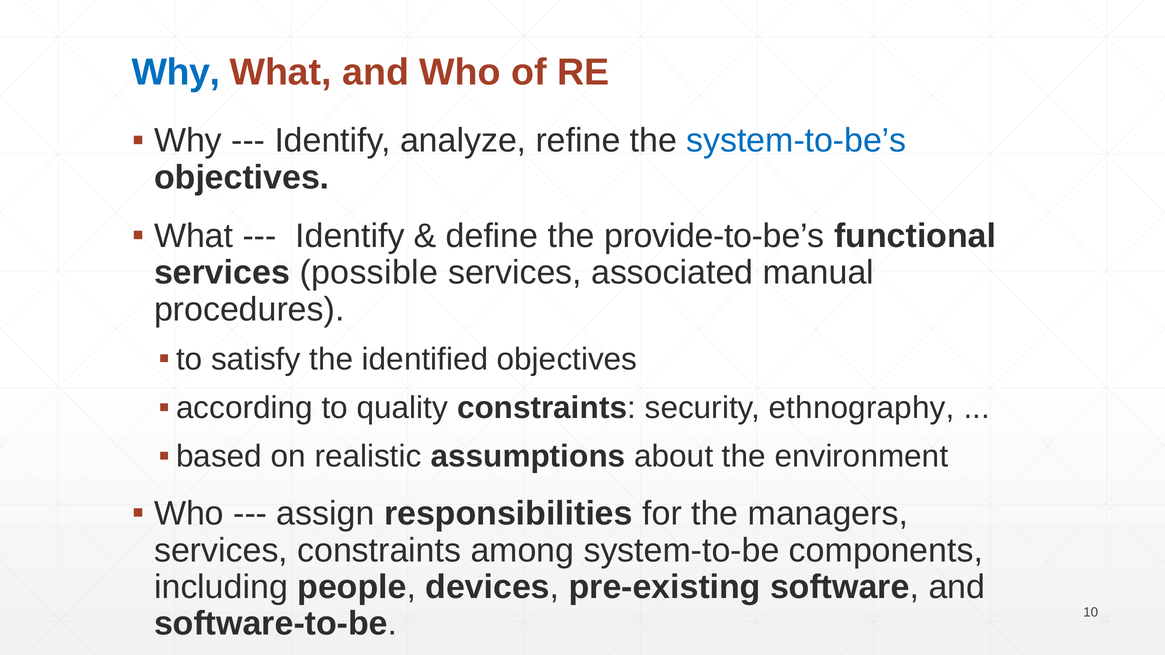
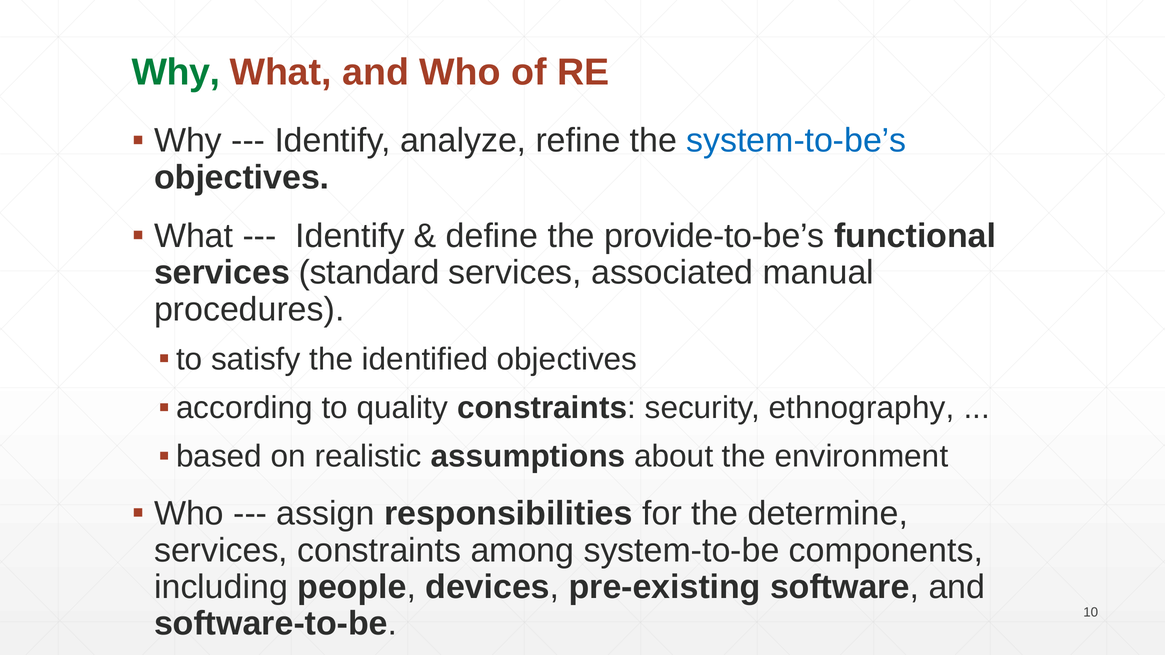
Why colour: blue -> green (176, 73)
possible: possible -> standard (369, 273)
managers: managers -> determine (828, 514)
